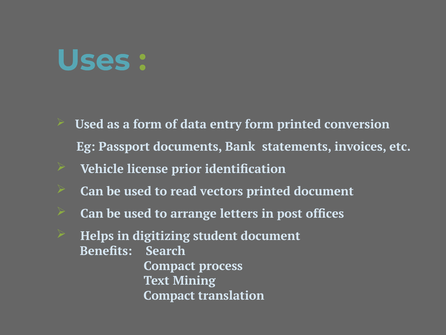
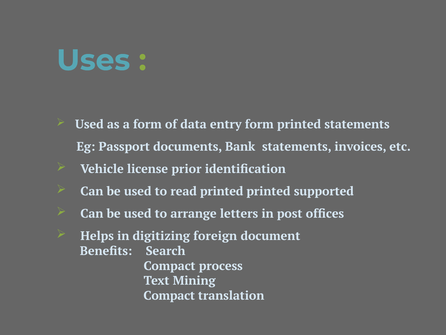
printed conversion: conversion -> statements (357, 124)
read vectors: vectors -> printed (222, 191)
printed document: document -> supported (324, 191)
student: student -> foreign (215, 236)
